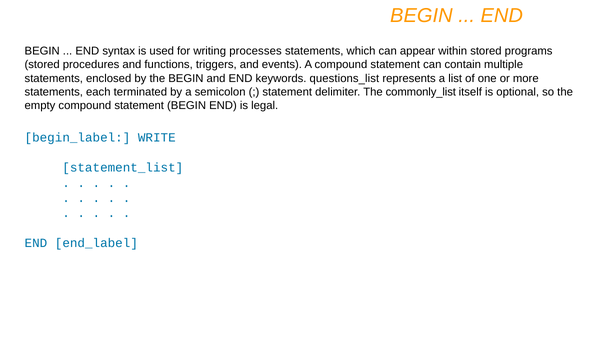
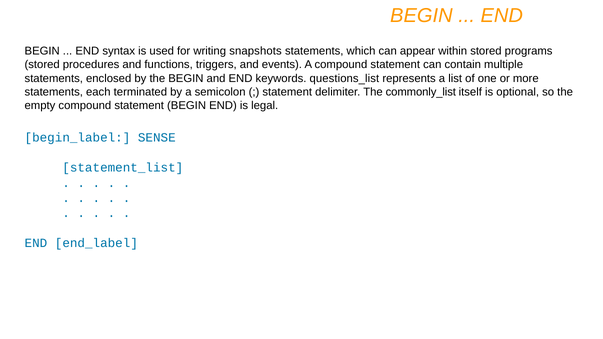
processes: processes -> snapshots (255, 51)
WRITE: WRITE -> SENSE (157, 138)
